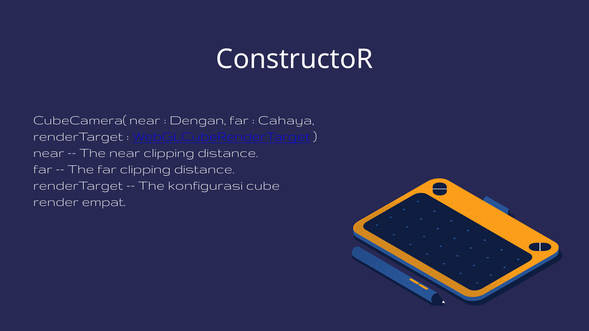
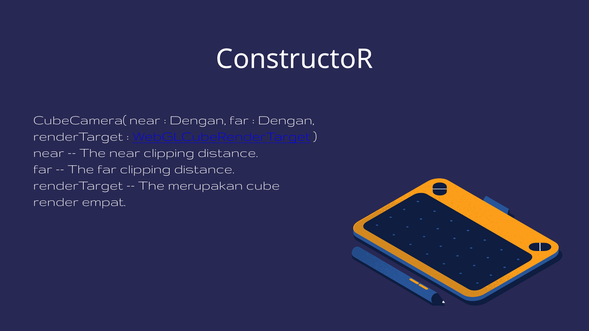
Cahaya: Cahaya -> Dengan (286, 120)
konfigurasi: konfigurasi -> merupakan (205, 185)
